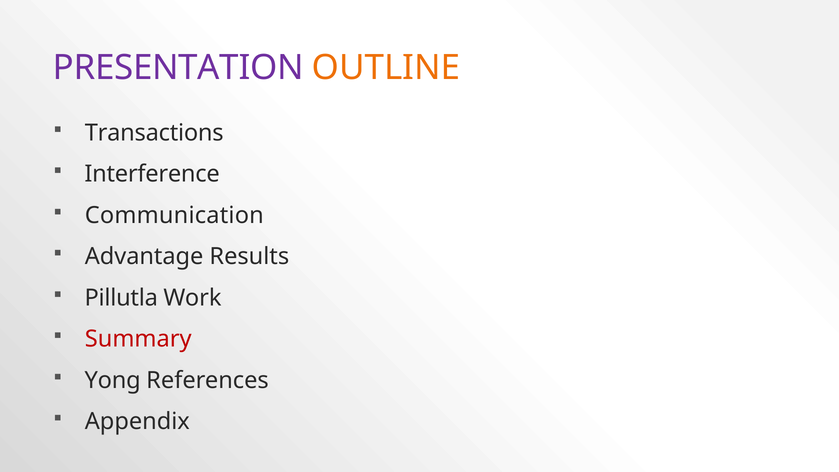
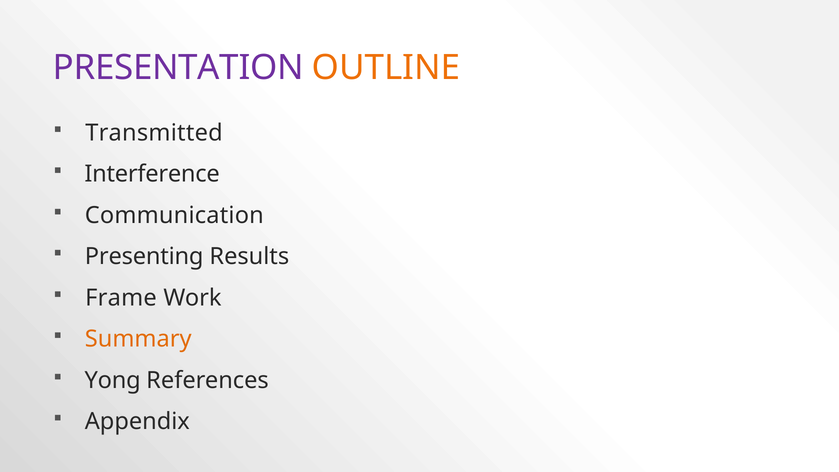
Transactions: Transactions -> Transmitted (154, 133)
Advantage: Advantage -> Presenting (144, 257)
Pillutla: Pillutla -> Frame (121, 298)
Summary colour: red -> orange (138, 339)
